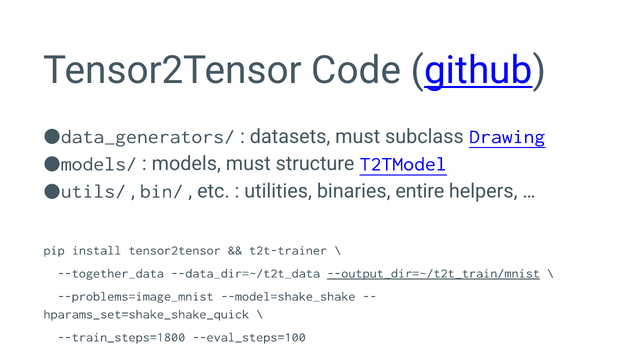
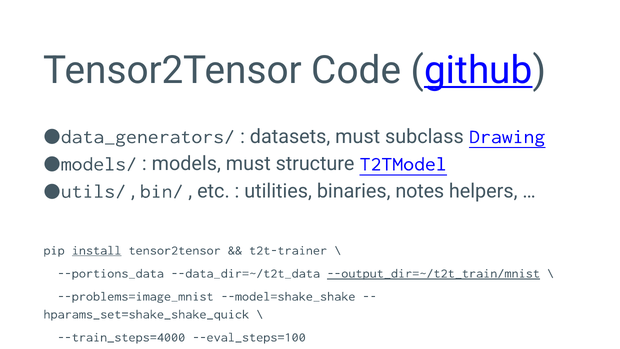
entire: entire -> notes (420, 191)
install underline: none -> present (97, 250)
--together_data: --together_data -> --portions_data (111, 273)
--train_steps=1800: --train_steps=1800 -> --train_steps=4000 (121, 337)
